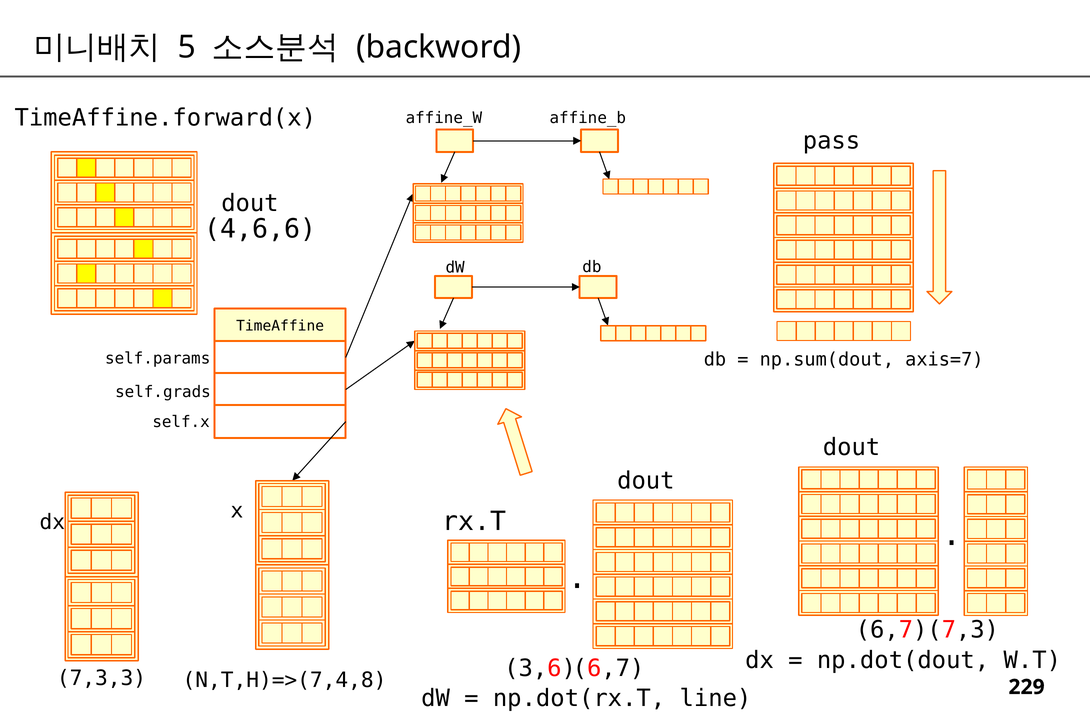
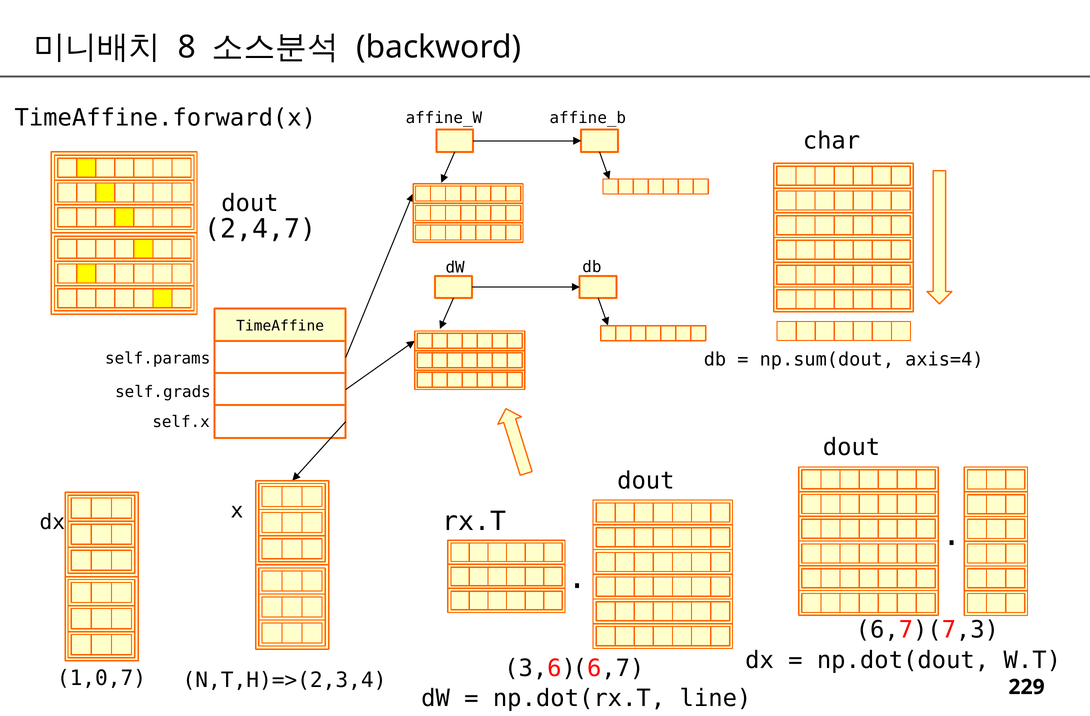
5: 5 -> 8 (187, 47)
pass: pass -> char (831, 141)
4,6,6: 4,6,6 -> 2,4,7 (260, 229)
axis=7: axis=7 -> axis=4 (944, 359)
7,3,3: 7,3,3 -> 1,0,7 (101, 678)
N,T,H)=>(7,4,8: N,T,H)=>(7,4,8 -> N,T,H)=>(2,3,4 (285, 680)
